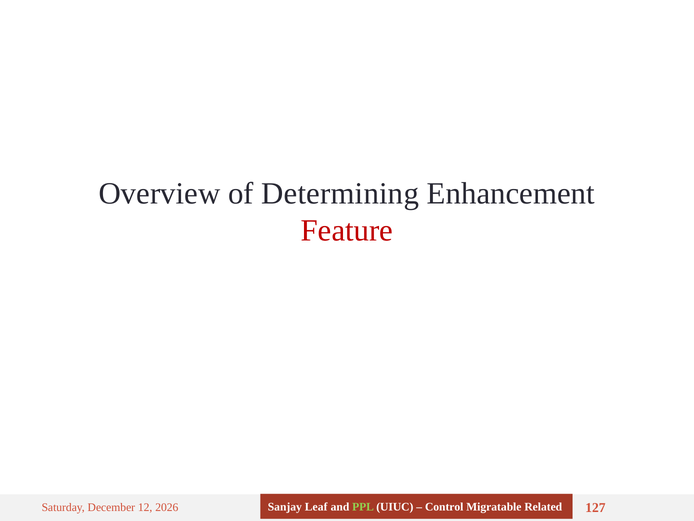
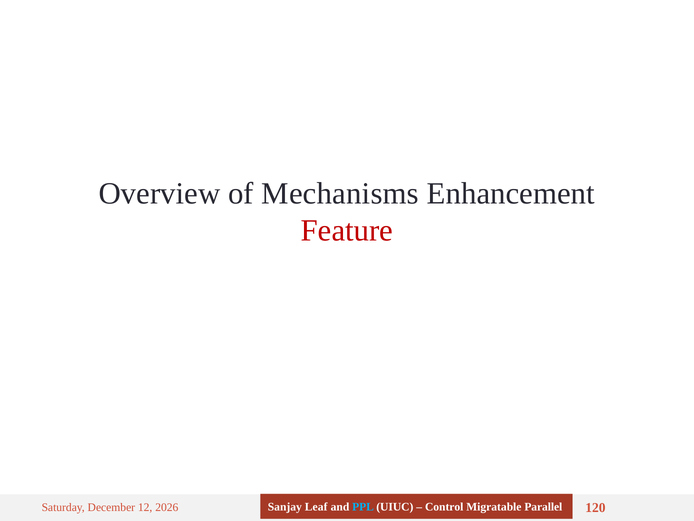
Determining: Determining -> Mechanisms (340, 193)
PPL colour: light green -> light blue (363, 507)
Related: Related -> Parallel (543, 507)
127: 127 -> 120 (595, 507)
